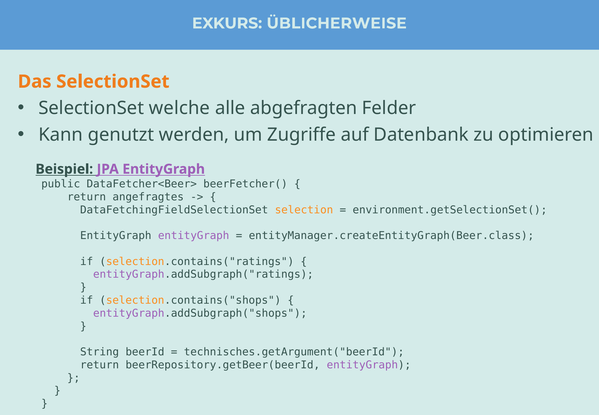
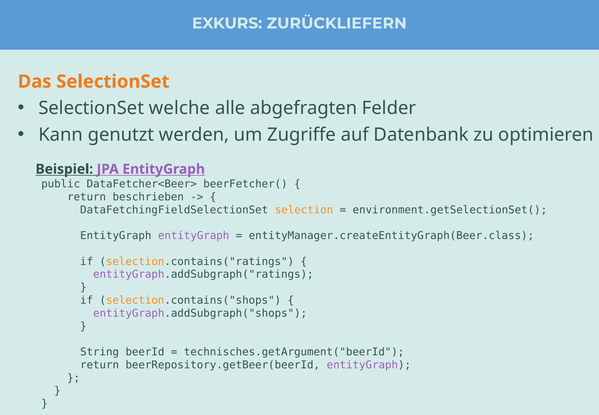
ÜBLICHERWEISE: ÜBLICHERWEISE -> ZURÜCKLIEFERN (337, 23)
angefragtes: angefragtes -> beschrieben (148, 197)
